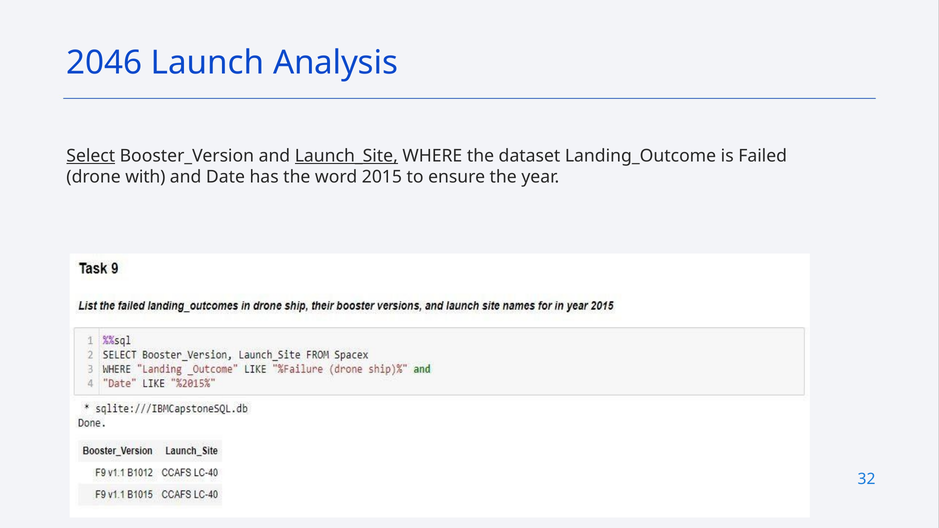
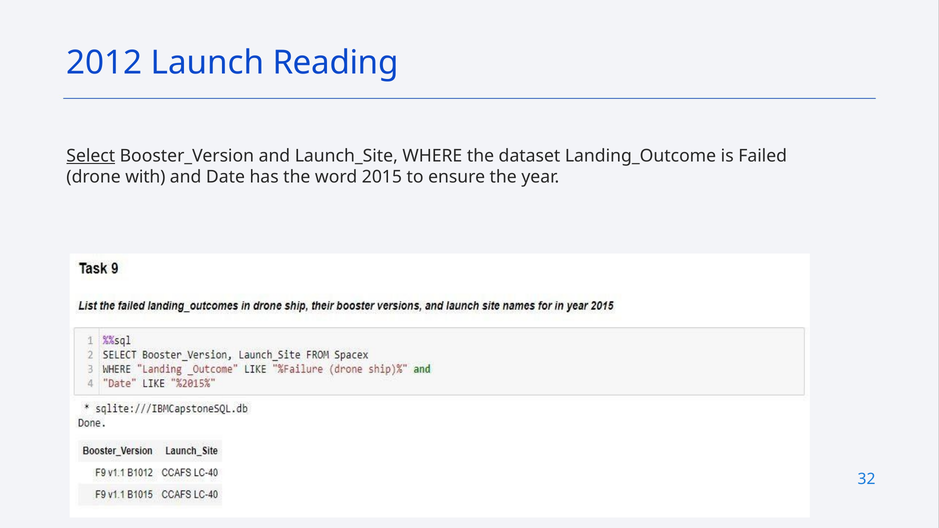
2046: 2046 -> 2012 (104, 63)
Analysis: Analysis -> Reading (336, 63)
Launch_Site underline: present -> none (346, 156)
